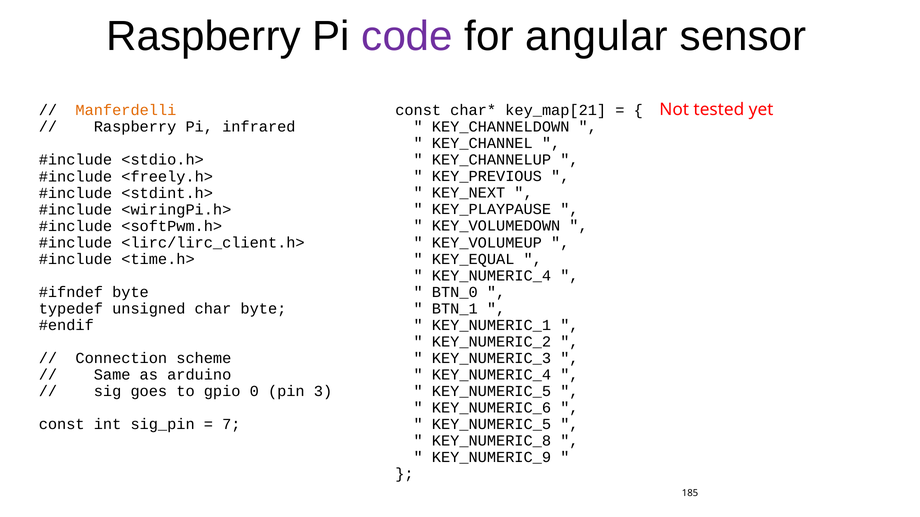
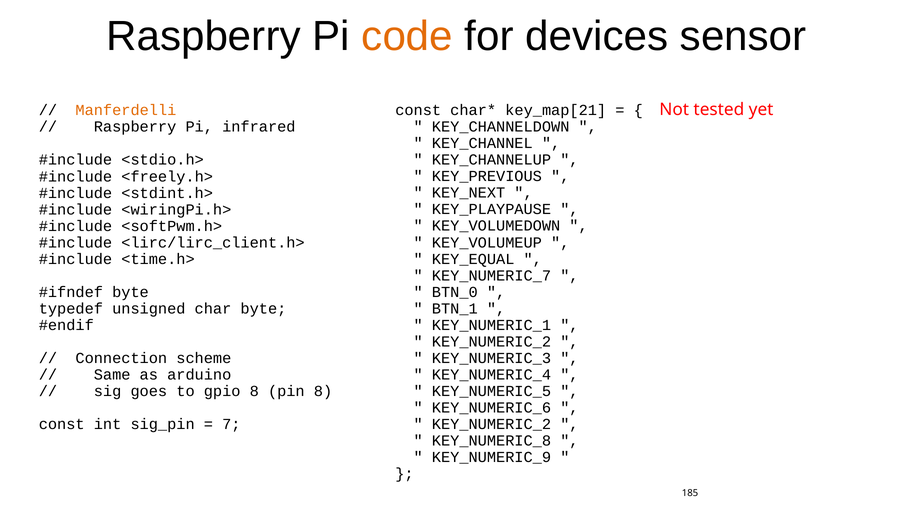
code colour: purple -> orange (407, 36)
angular: angular -> devices (597, 36)
KEY_NUMERIC_4: KEY_NUMERIC_4 -> KEY_NUMERIC_7 (491, 276)
gpio 0: 0 -> 8 (254, 392)
pin 3: 3 -> 8 (323, 392)
KEY_NUMERIC_5: KEY_NUMERIC_5 -> KEY_NUMERIC_2 (491, 425)
